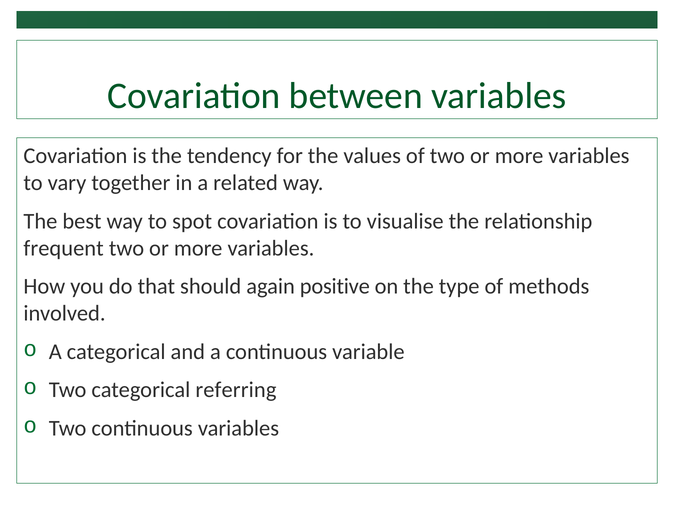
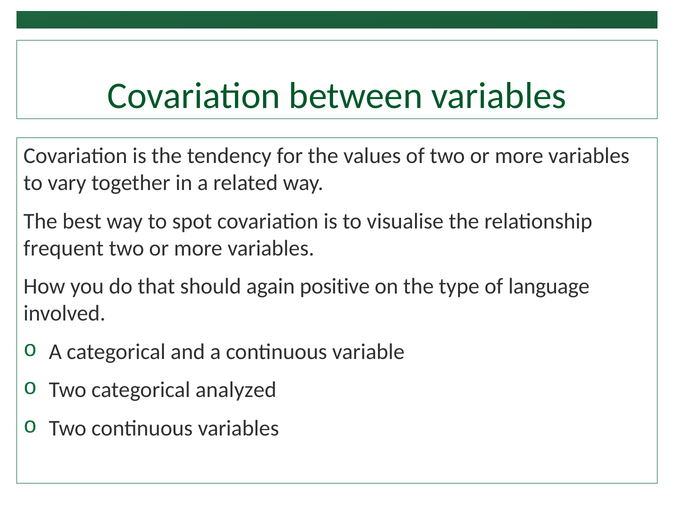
methods: methods -> language (549, 286)
referring: referring -> analyzed (236, 390)
